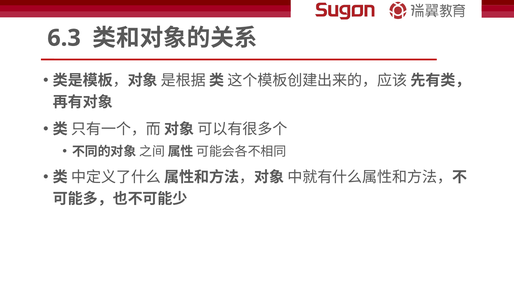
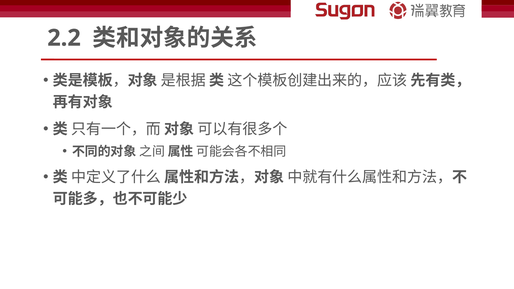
6.3: 6.3 -> 2.2 (64, 38)
